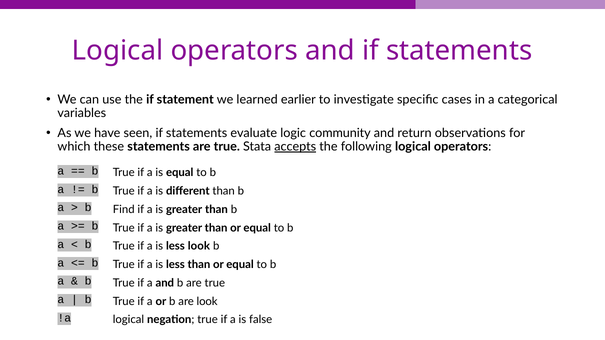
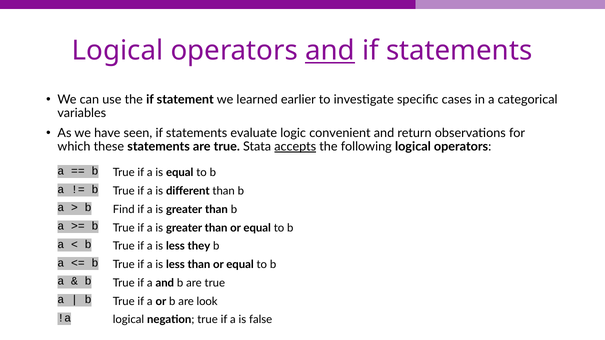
and underline: none -> present (330, 51)
community: community -> convenient (340, 133)
less look: look -> they (199, 246)
